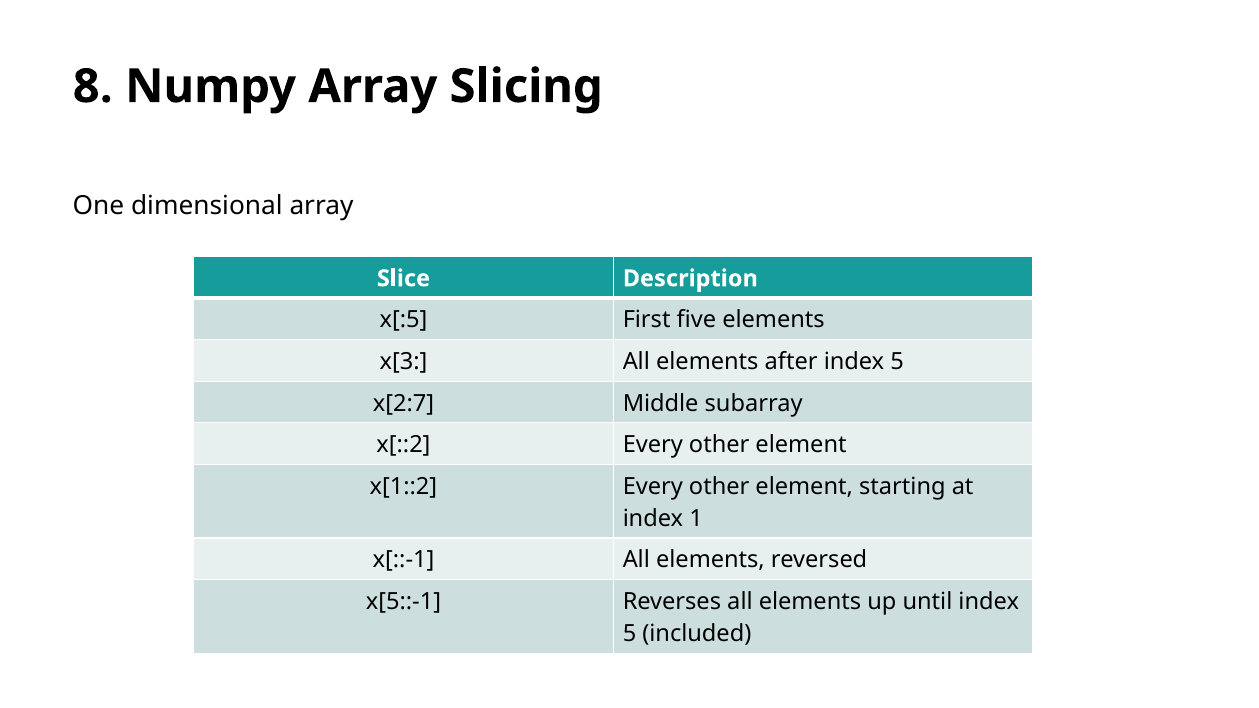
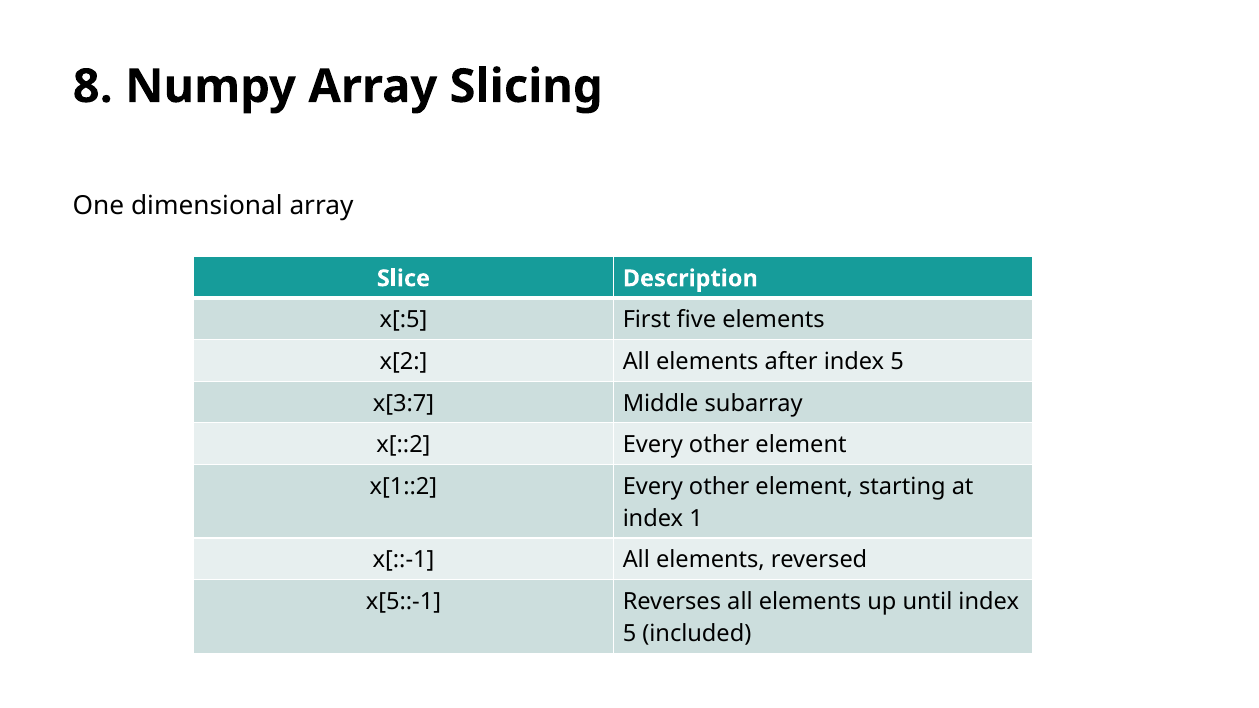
x[3: x[3 -> x[2 (403, 362)
x[2:7: x[2:7 -> x[3:7 (404, 403)
